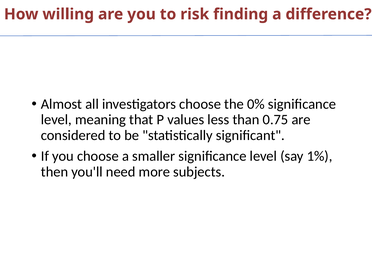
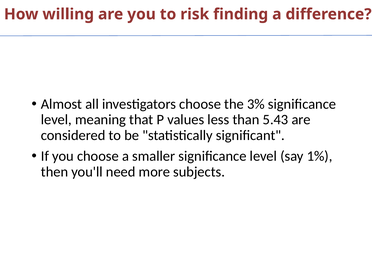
0%: 0% -> 3% (256, 104)
0.75: 0.75 -> 5.43 (275, 120)
